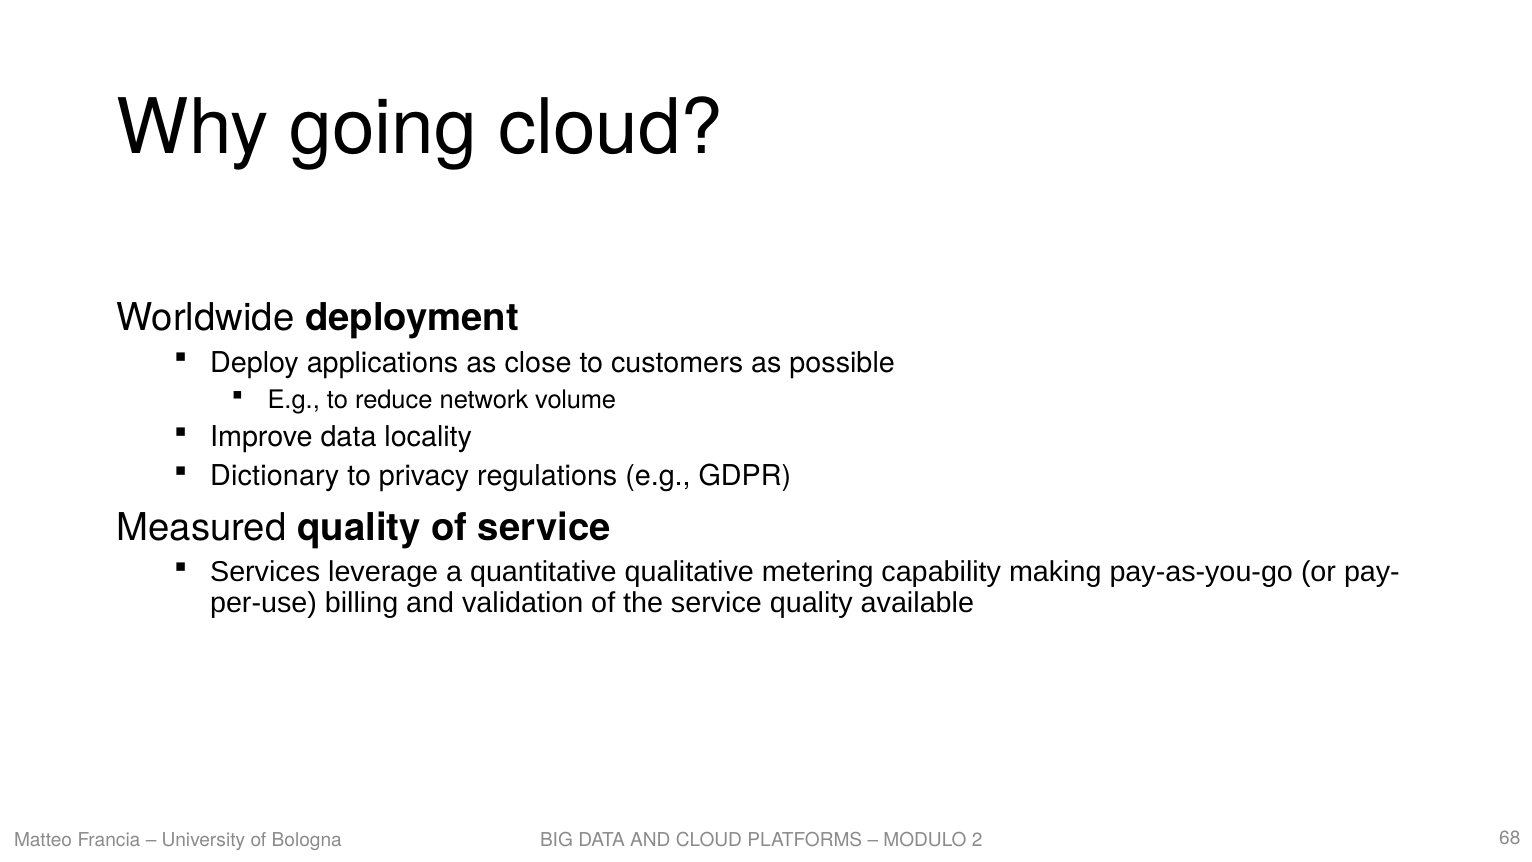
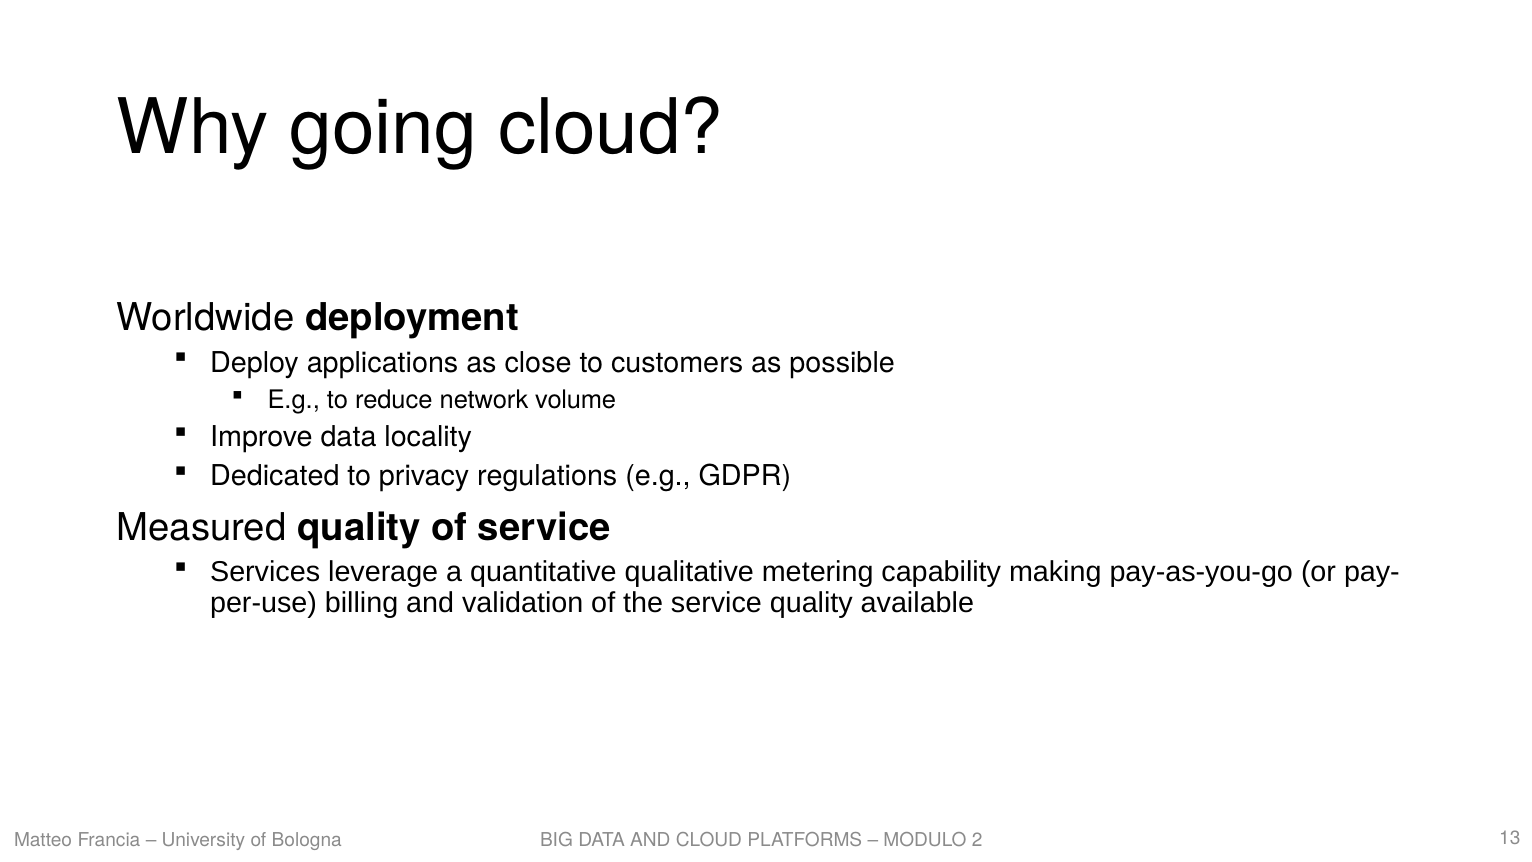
Dictionary: Dictionary -> Dedicated (275, 476)
68: 68 -> 13 (1510, 838)
